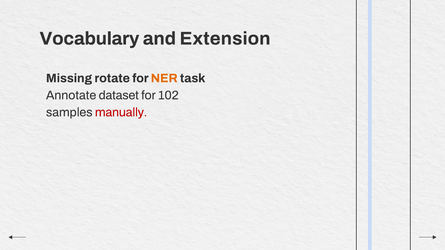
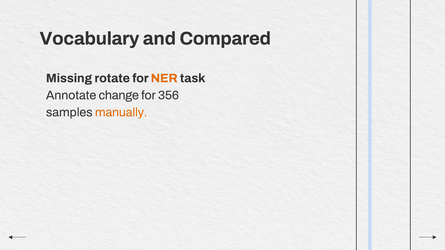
Extension: Extension -> Compared (225, 39)
dataset: dataset -> change (119, 95)
102: 102 -> 356 (168, 95)
manually colour: red -> orange (121, 112)
